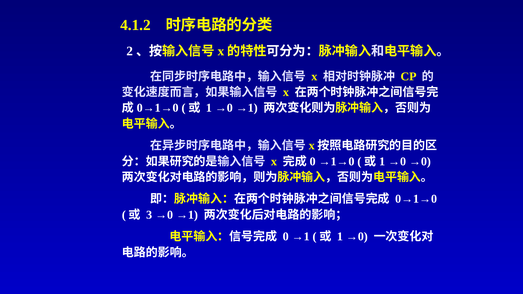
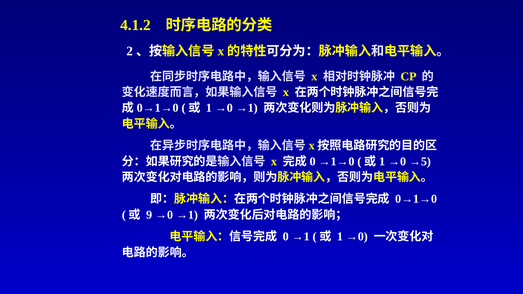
→0 →0: →0 -> →5 (420, 162)
3: 3 -> 9 (149, 215)
